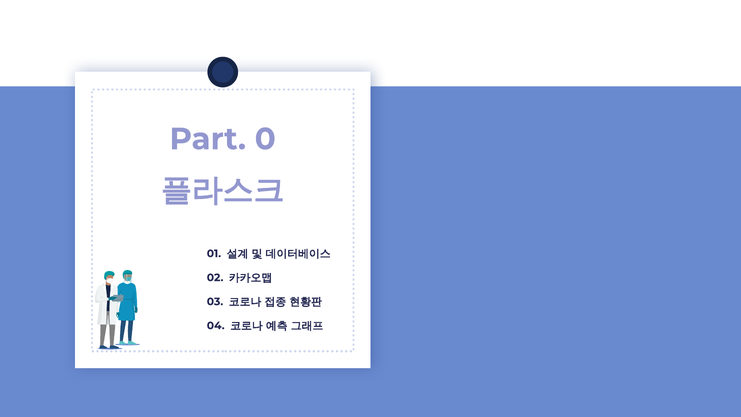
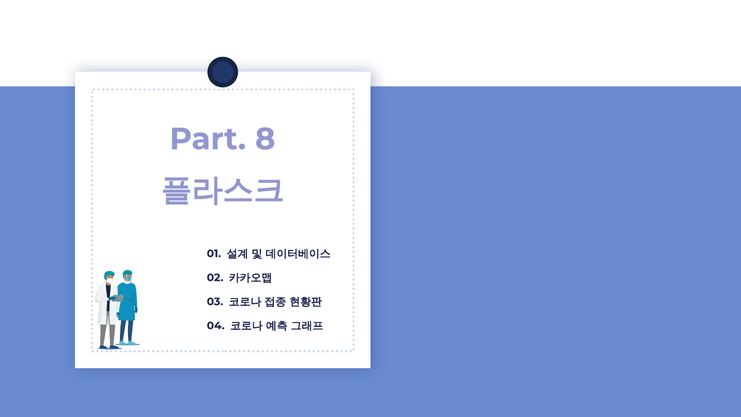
0: 0 -> 8 (265, 139)
